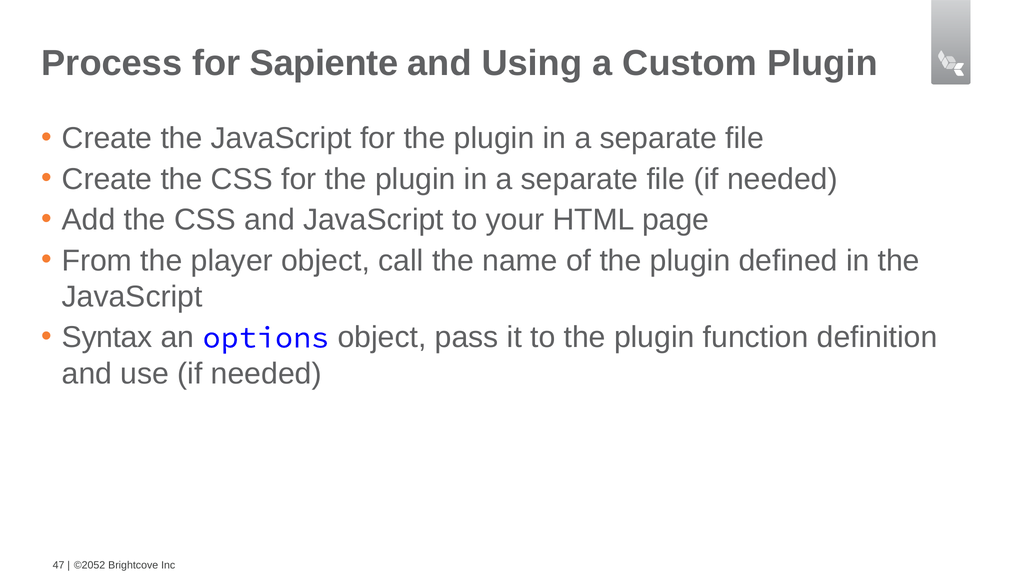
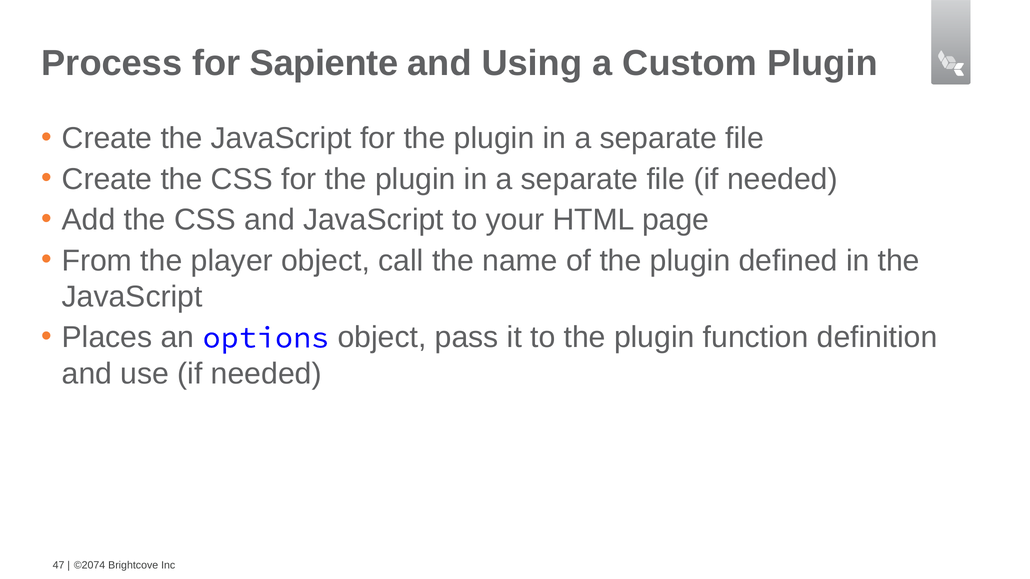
Syntax: Syntax -> Places (107, 338)
©2052: ©2052 -> ©2074 (90, 566)
